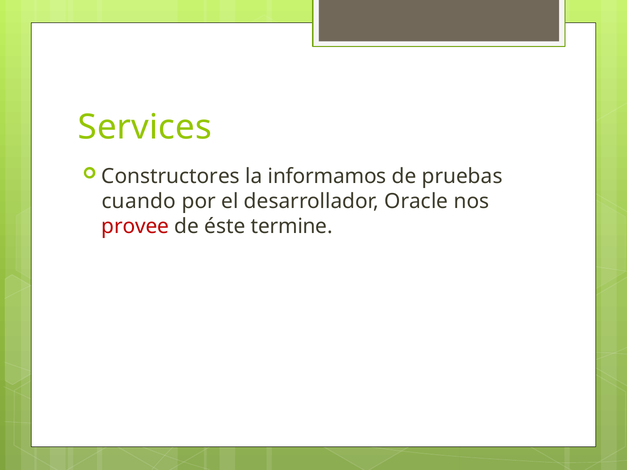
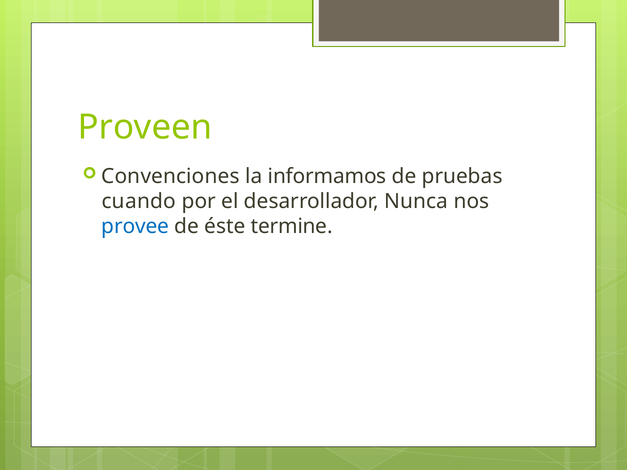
Services: Services -> Proveen (145, 127)
Constructores: Constructores -> Convenciones (171, 176)
Oracle: Oracle -> Nunca (416, 202)
provee colour: red -> blue (135, 227)
